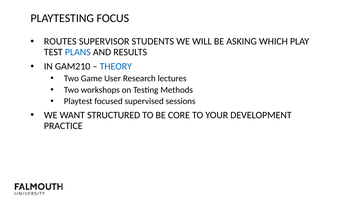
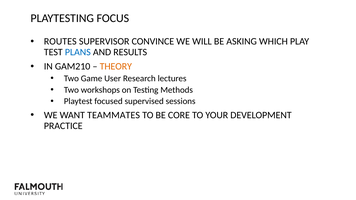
STUDENTS: STUDENTS -> CONVINCE (153, 41)
THEORY colour: blue -> orange (116, 67)
STRUCTURED: STRUCTURED -> TEAMMATES (114, 115)
